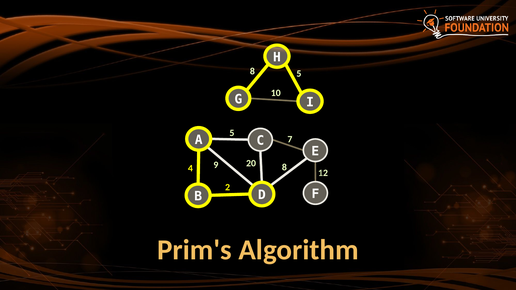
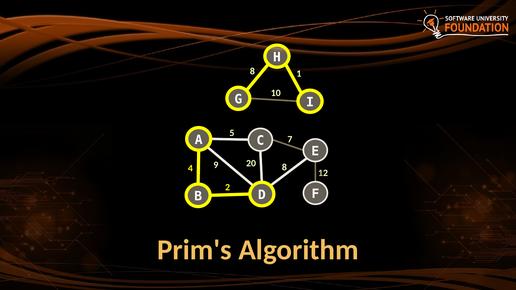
8 5: 5 -> 1 (299, 74)
